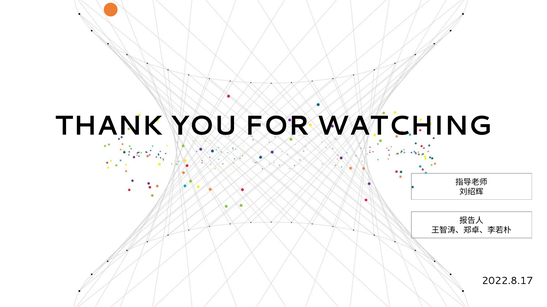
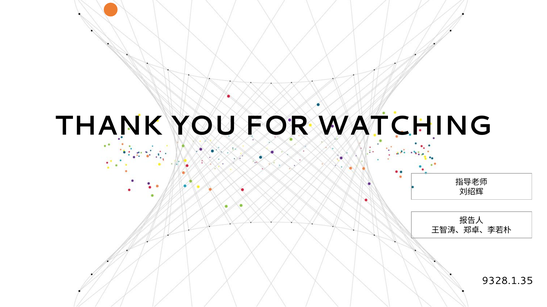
2022.8.17: 2022.8.17 -> 9328.1.35 (507, 282)
